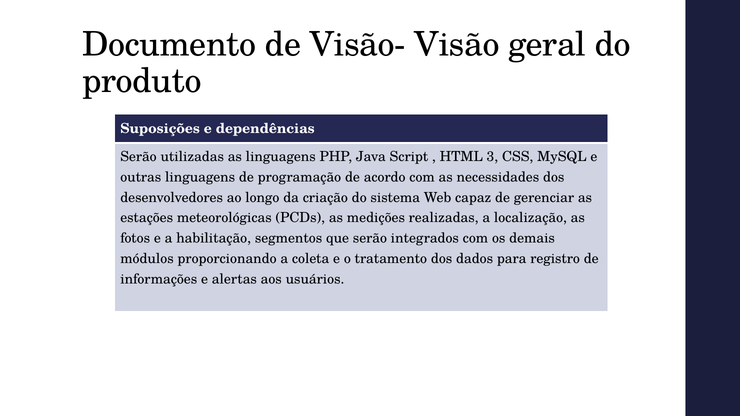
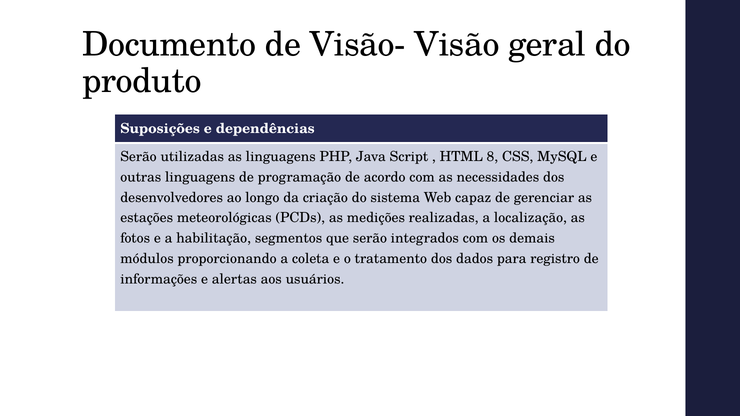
3: 3 -> 8 (492, 157)
